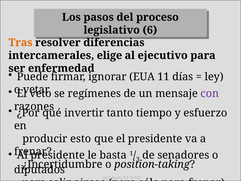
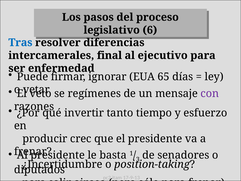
Tras colour: orange -> blue (20, 43)
elige: elige -> final (109, 55)
11: 11 -> 65 (164, 77)
esto: esto -> crec (81, 139)
